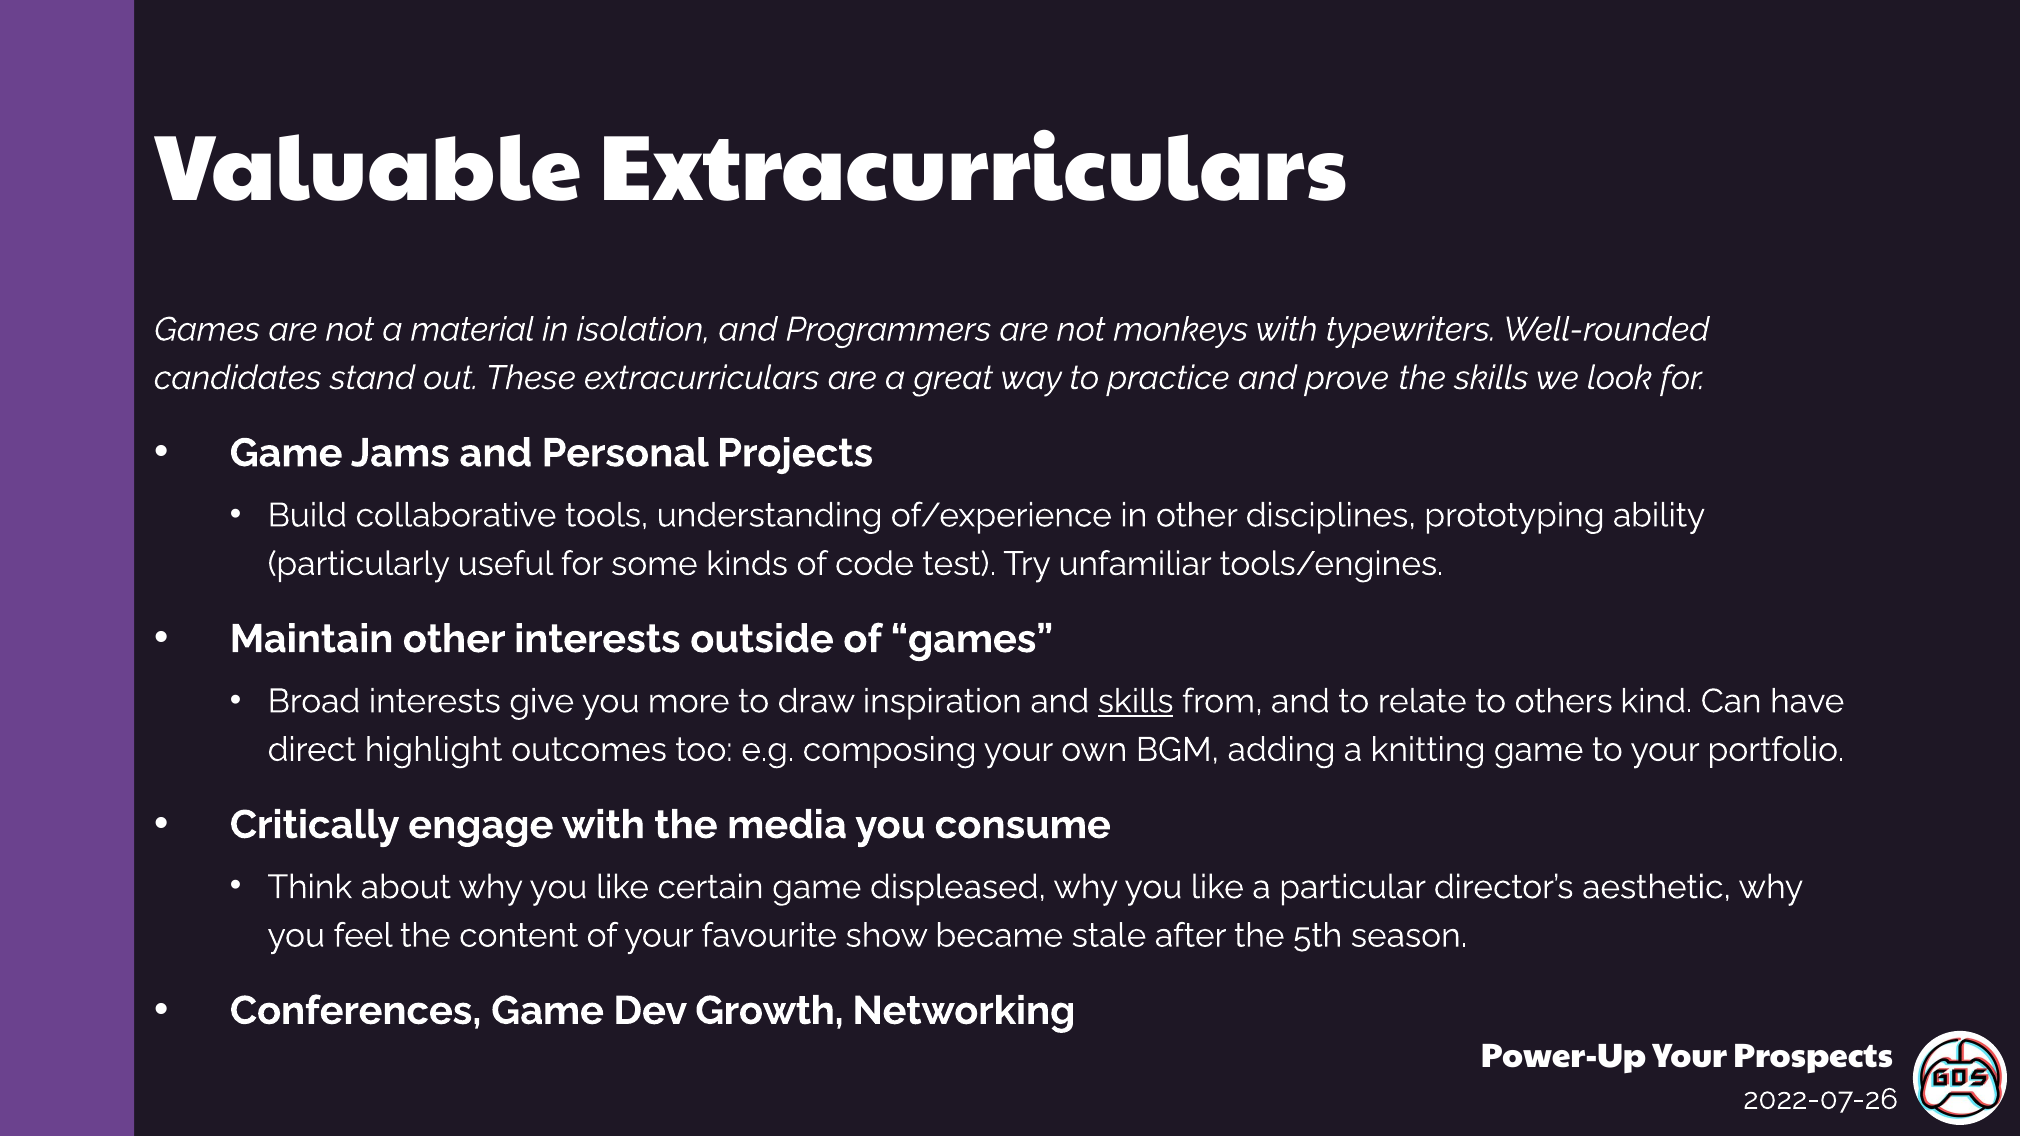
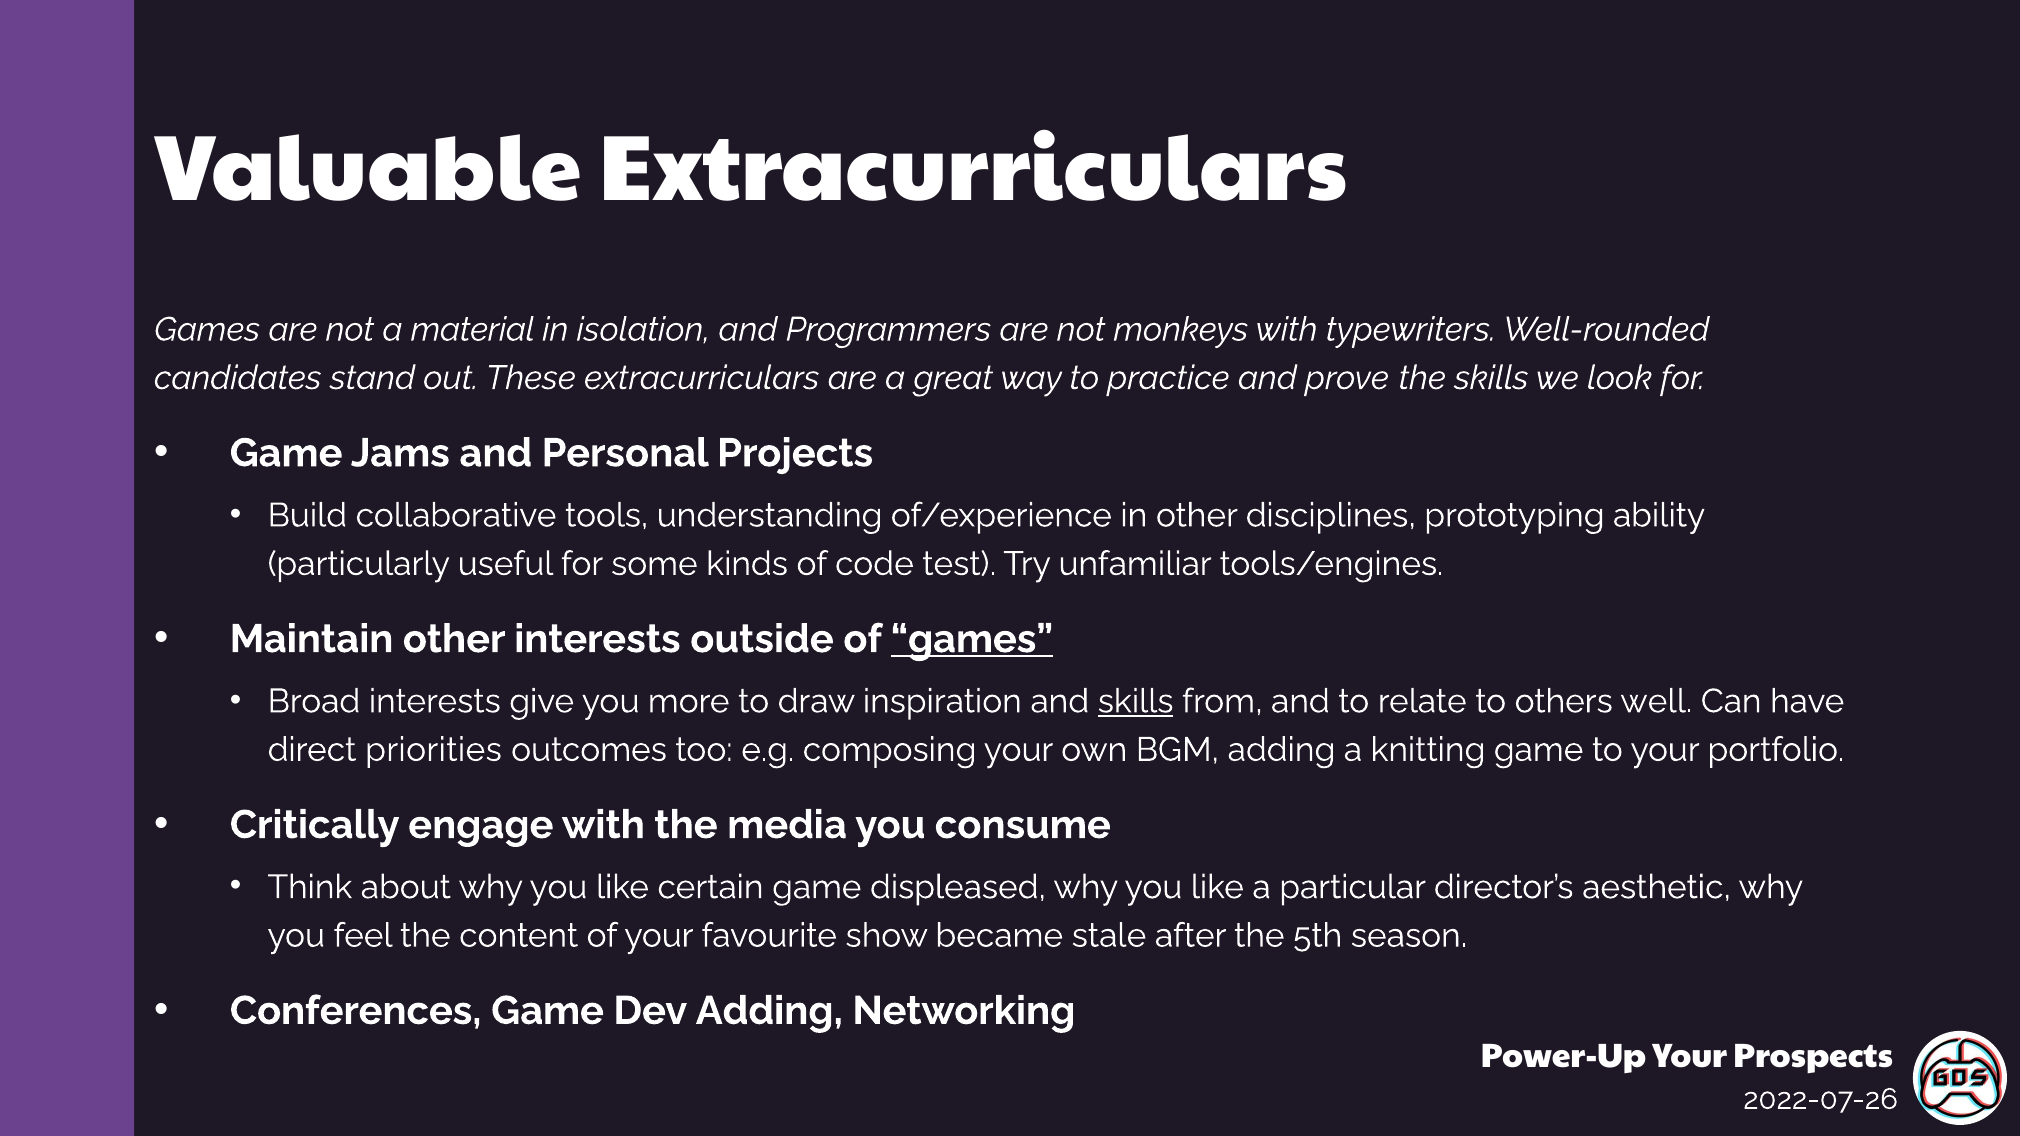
games underline: none -> present (972, 639)
kind: kind -> well (1656, 701)
highlight: highlight -> priorities (434, 750)
Dev Growth: Growth -> Adding (769, 1011)
